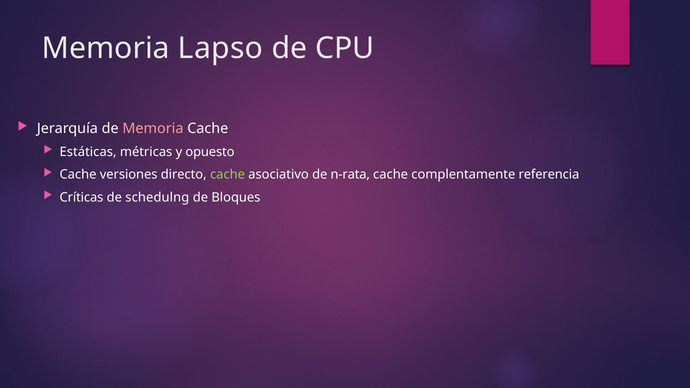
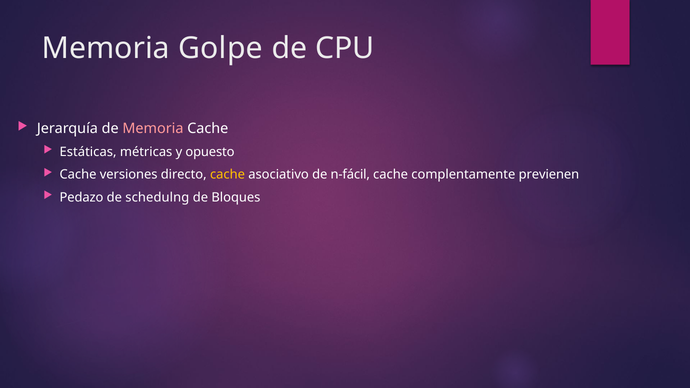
Lapso: Lapso -> Golpe (221, 48)
cache colour: light green -> yellow (227, 175)
n-rata: n-rata -> n-fácil (350, 175)
referencia: referencia -> previenen (549, 175)
Críticas: Críticas -> Pedazo (81, 197)
